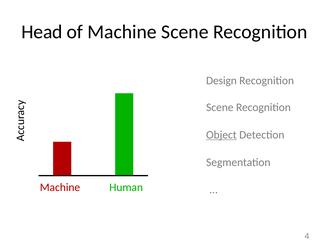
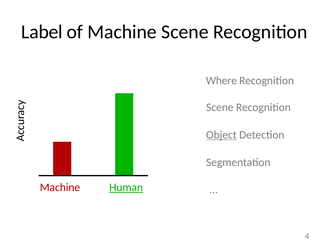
Head: Head -> Label (42, 32)
Design: Design -> Where (221, 81)
Human underline: none -> present (126, 187)
